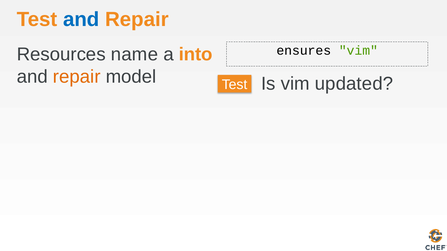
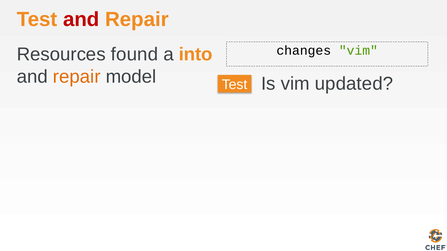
and colour: blue -> red (81, 19)
name: name -> found (134, 54)
ensures: ensures -> changes (304, 51)
